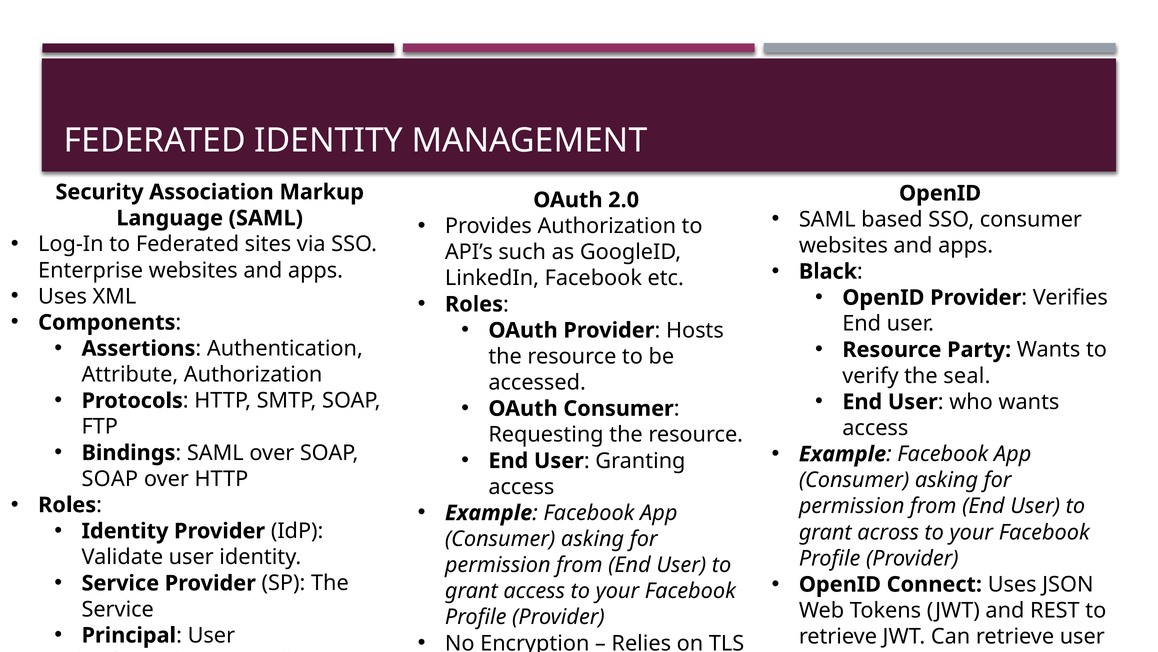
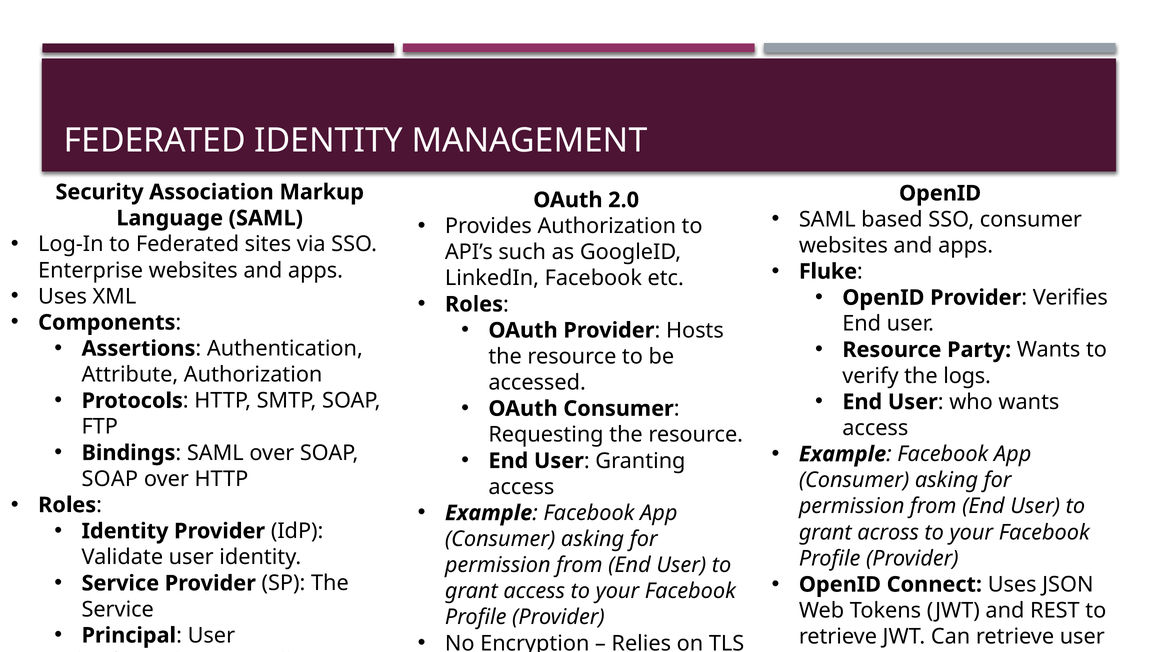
Black: Black -> Fluke (828, 271)
seal: seal -> logs (967, 376)
